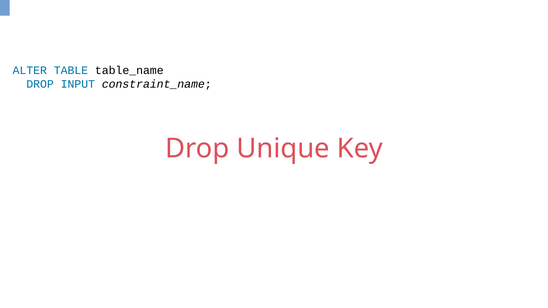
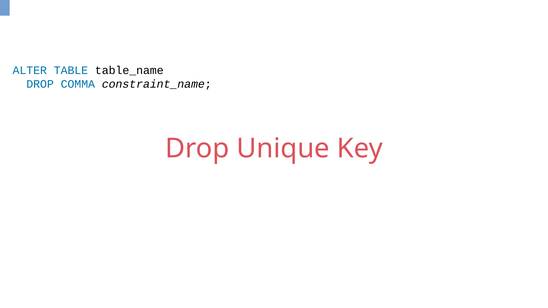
INPUT: INPUT -> COMMA (78, 84)
